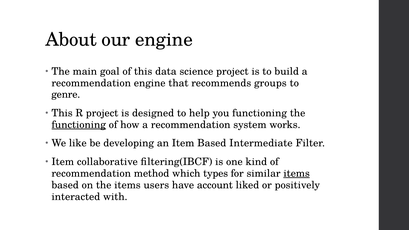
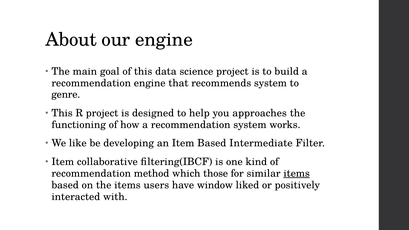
recommends groups: groups -> system (270, 83)
you functioning: functioning -> approaches (260, 113)
functioning underline: present -> none (79, 125)
types: types -> those (216, 173)
account: account -> window (215, 185)
